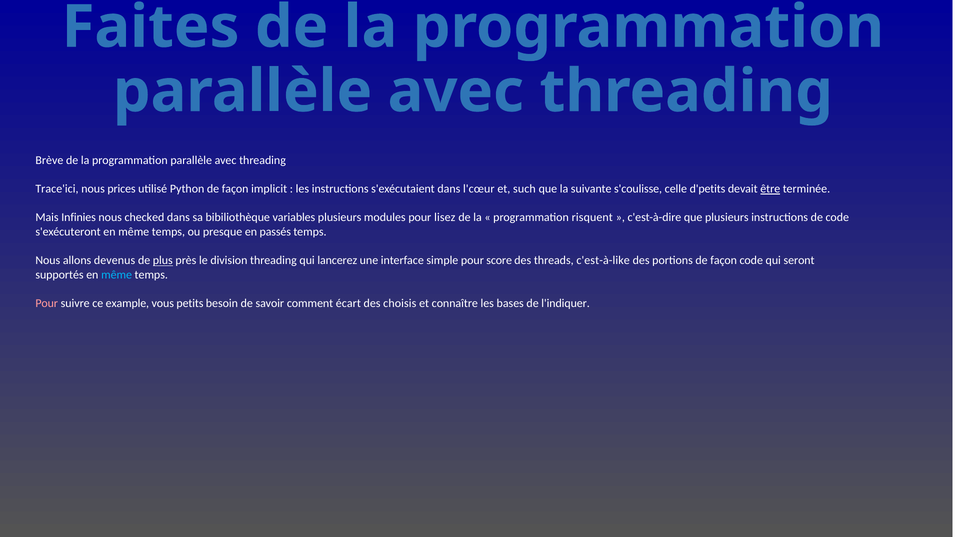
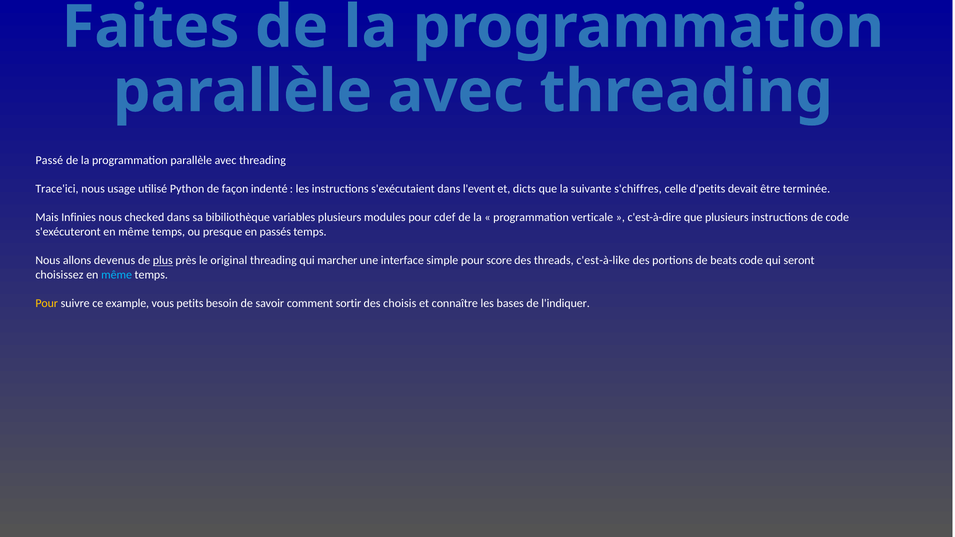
Brève: Brève -> Passé (49, 160)
prices: prices -> usage (121, 189)
implicit: implicit -> indenté (269, 189)
l'cœur: l'cœur -> l'event (479, 189)
such: such -> dicts (524, 189)
s'coulisse: s'coulisse -> s'chiffres (638, 189)
être underline: present -> none (770, 189)
lisez: lisez -> cdef (445, 218)
risquent: risquent -> verticale (592, 218)
division: division -> original (229, 261)
lancerez: lancerez -> marcher (337, 261)
portions de façon: façon -> beats (724, 261)
supportés: supportés -> choisissez (59, 275)
Pour colour: pink -> yellow (47, 304)
écart: écart -> sortir (348, 304)
